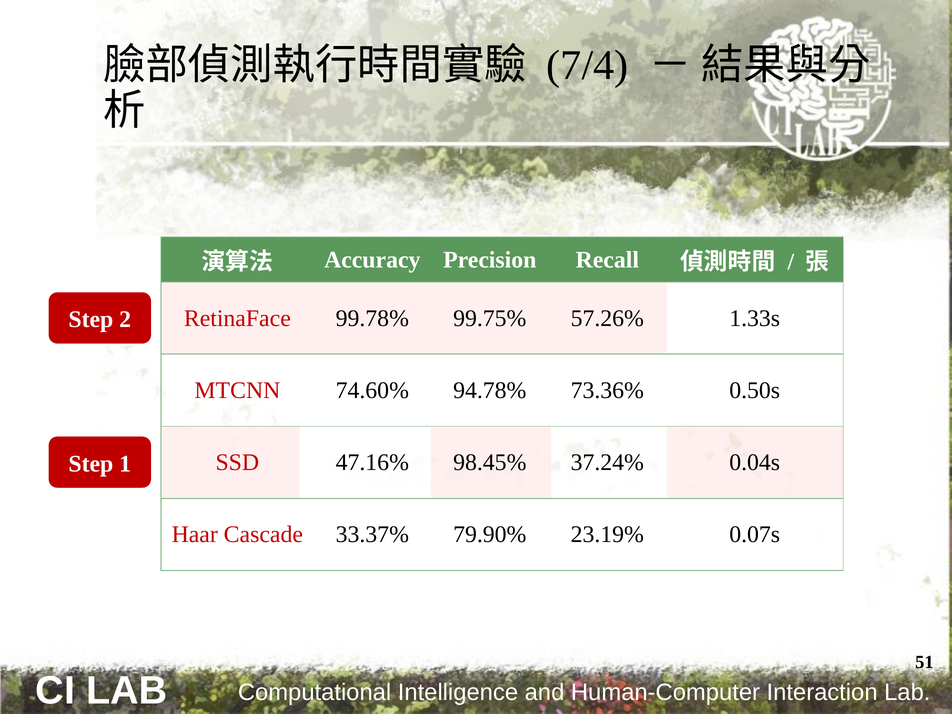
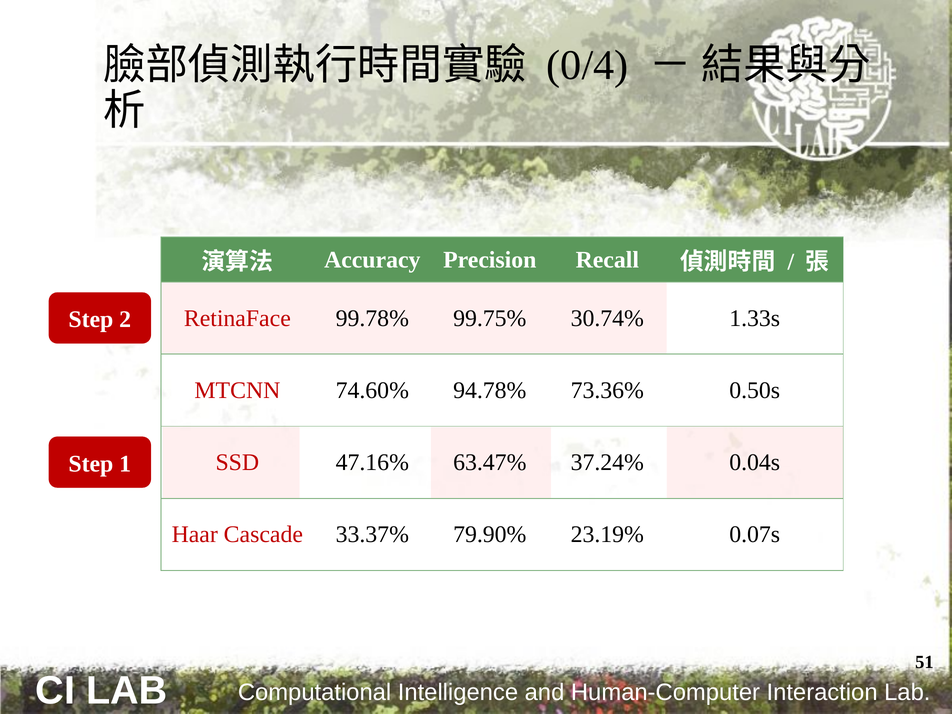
7/4: 7/4 -> 0/4 (587, 65)
57.26%: 57.26% -> 30.74% (607, 318)
98.45%: 98.45% -> 63.47% (490, 463)
